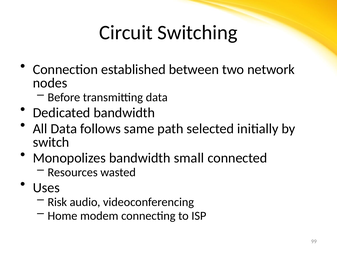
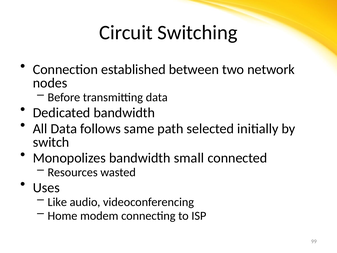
Risk: Risk -> Like (57, 202)
